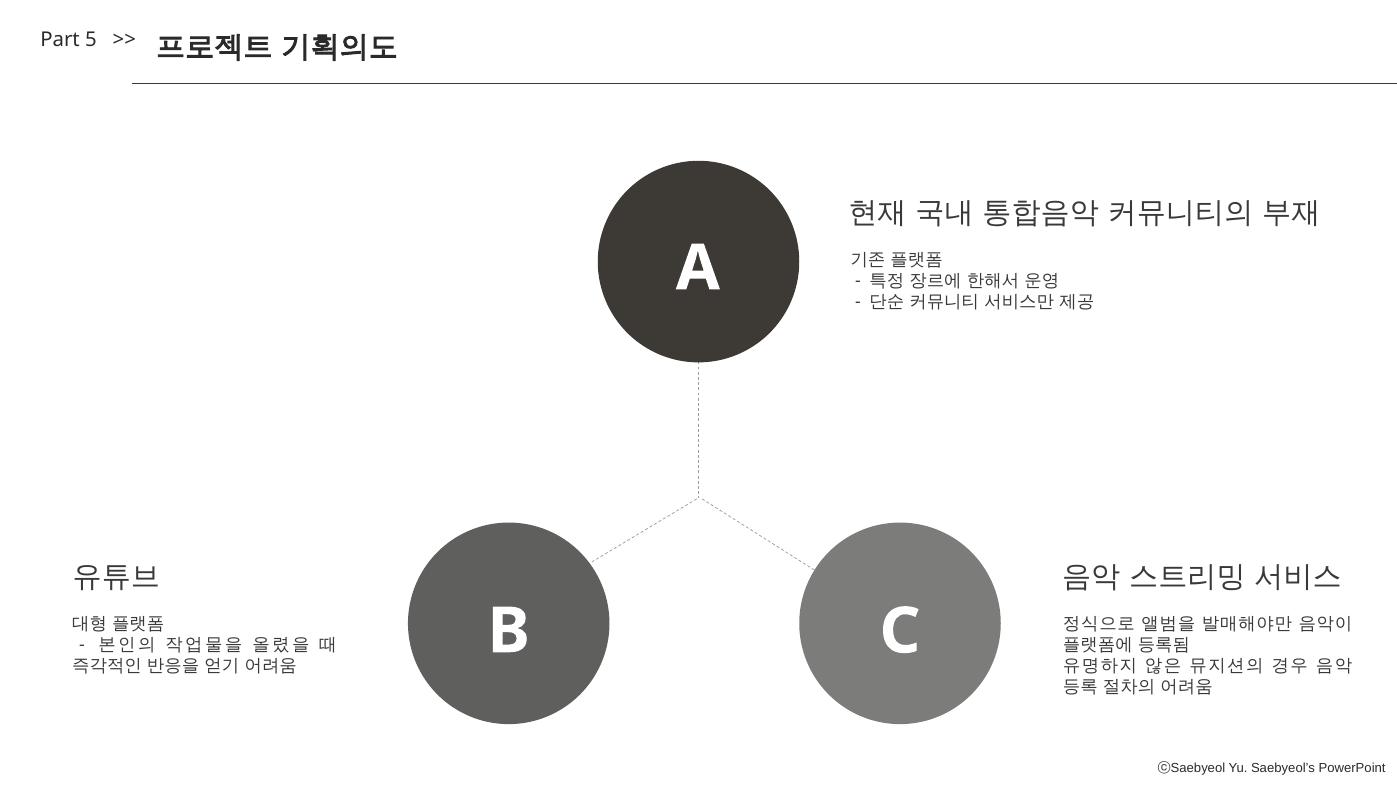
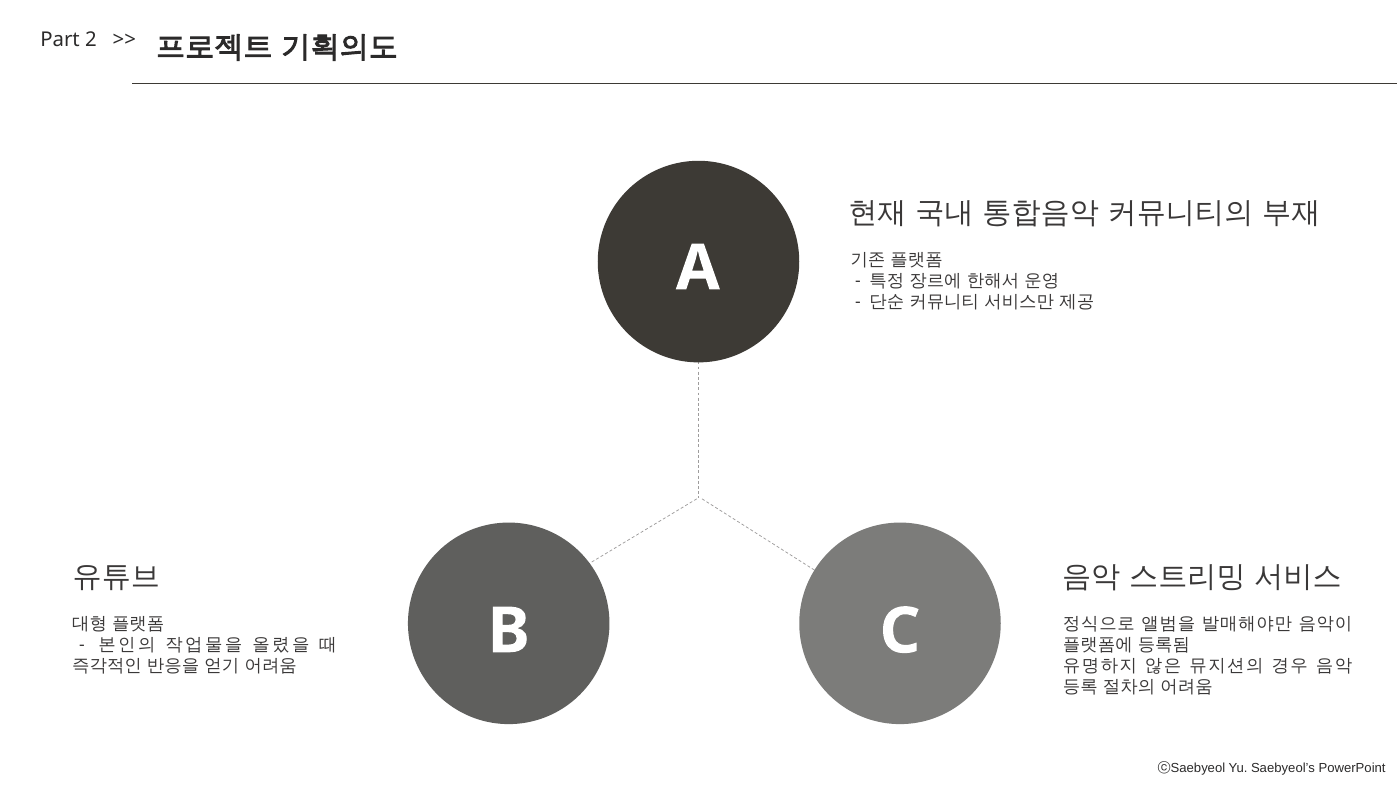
5: 5 -> 2 (91, 40)
